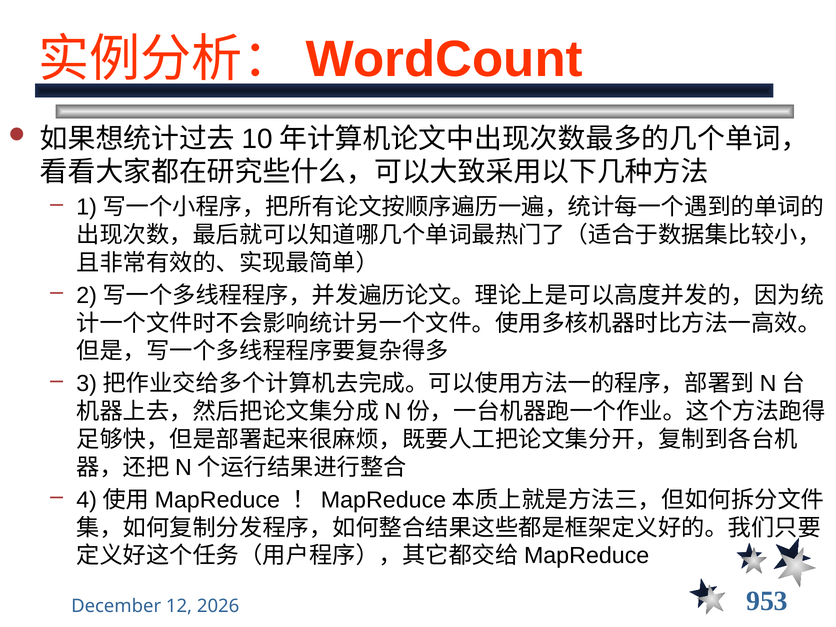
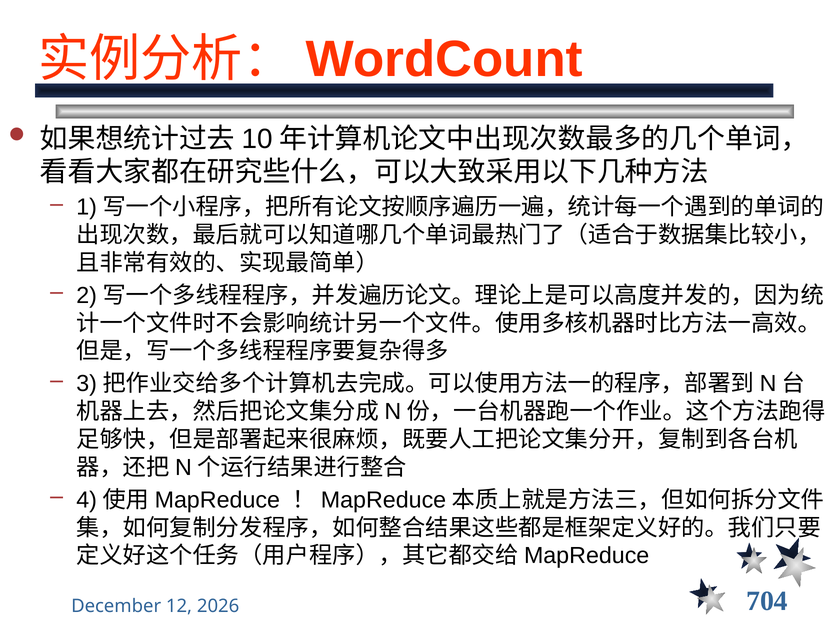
953: 953 -> 704 (767, 601)
